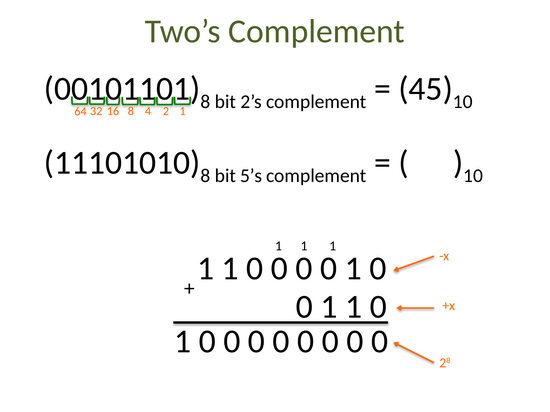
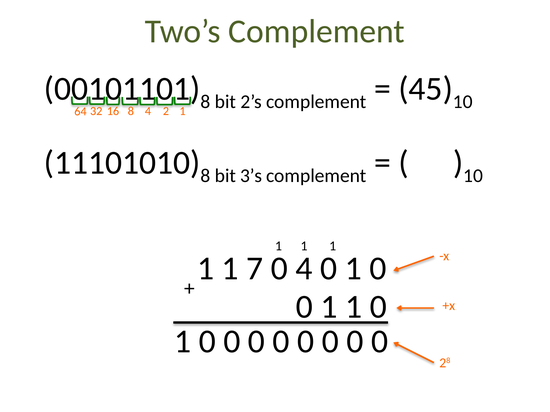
5’s: 5’s -> 3’s (251, 176)
0: 0 -> 7 (255, 269)
0: 0 -> 4 (304, 269)
